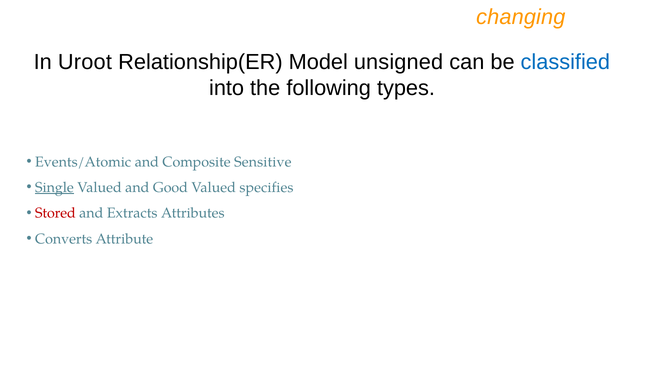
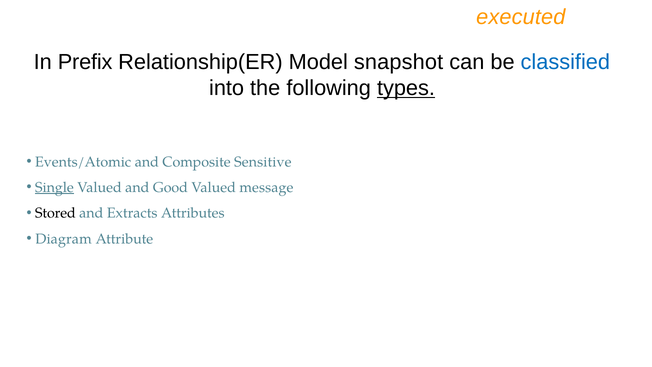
changing: changing -> executed (521, 17)
Uroot: Uroot -> Prefix (85, 62)
unsigned: unsigned -> snapshot (399, 62)
types underline: none -> present (406, 88)
specifies: specifies -> message (266, 187)
Stored colour: red -> black (55, 213)
Converts: Converts -> Diagram (64, 239)
